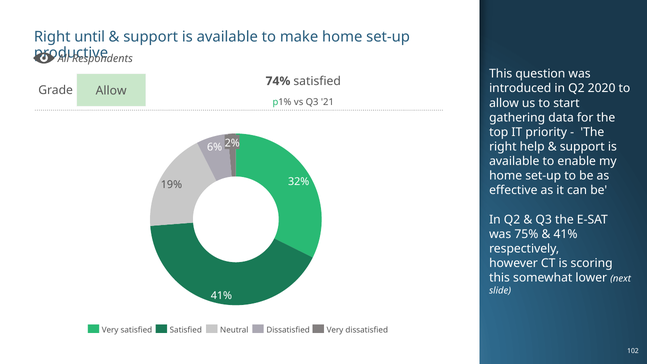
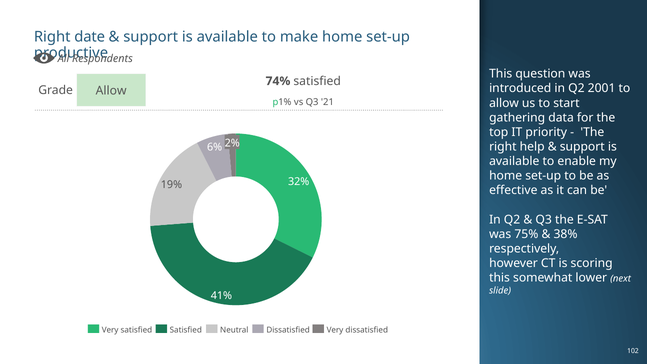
until: until -> date (90, 37)
2020: 2020 -> 2001 (602, 88)
41%: 41% -> 38% (565, 234)
